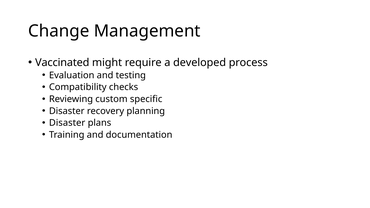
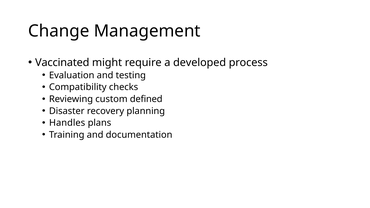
specific: specific -> defined (146, 99)
Disaster: Disaster -> Handles (67, 123)
